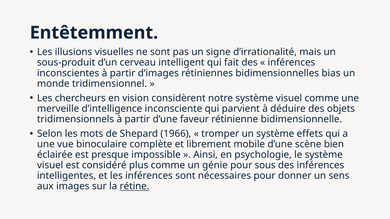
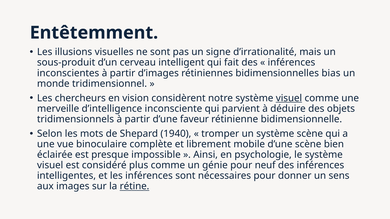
visuel underline: none -> present (289, 98)
1966: 1966 -> 1940 (176, 134)
système effets: effets -> scène (310, 134)
sous: sous -> neuf (265, 165)
